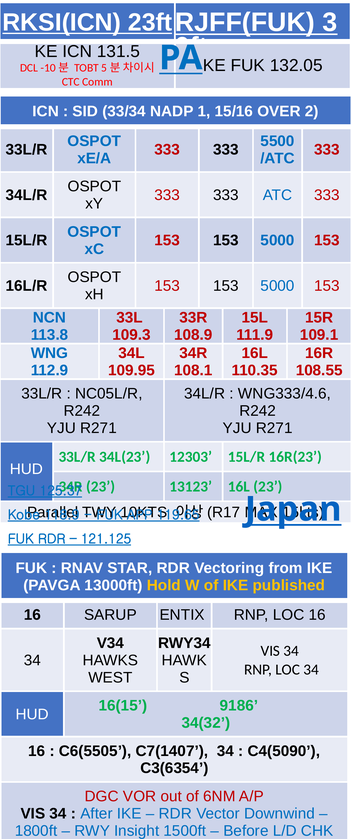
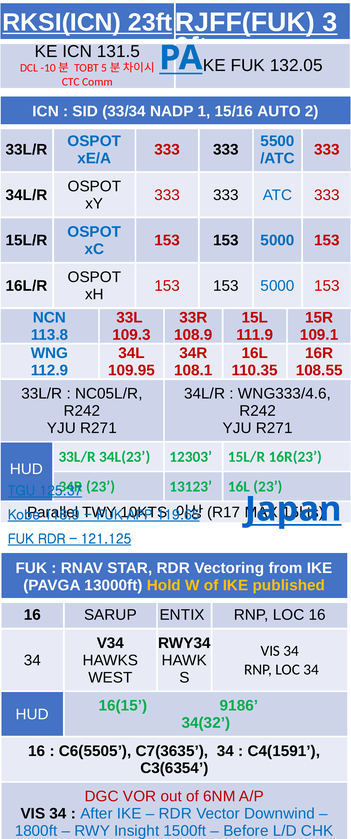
OVER: OVER -> AUTO (279, 112)
C7(1407: C7(1407 -> C7(3635 (172, 752)
C4(5090: C4(5090 -> C4(1591 (284, 752)
